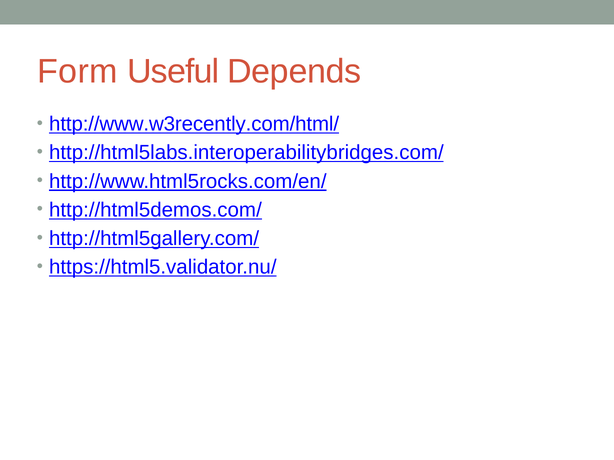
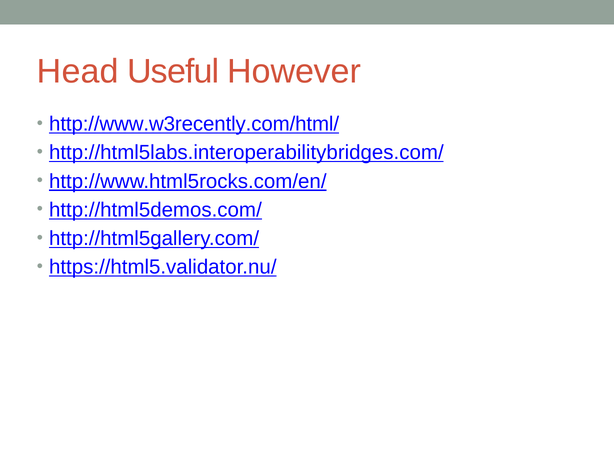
Form: Form -> Head (78, 71)
Depends: Depends -> However (294, 71)
